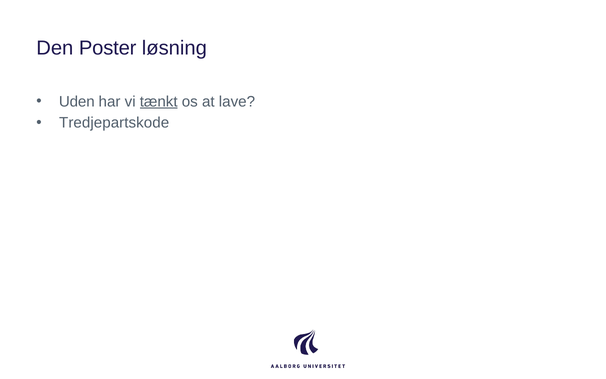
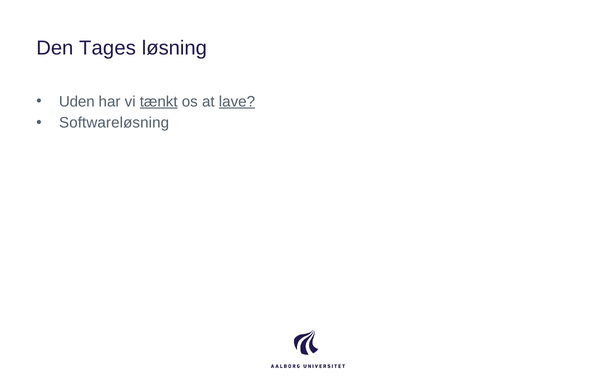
Poster: Poster -> Tages (108, 48)
lave underline: none -> present (237, 102)
Tredjepartskode: Tredjepartskode -> Softwareløsning (114, 123)
